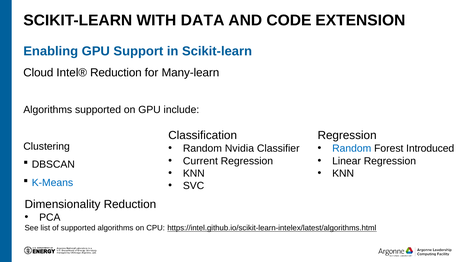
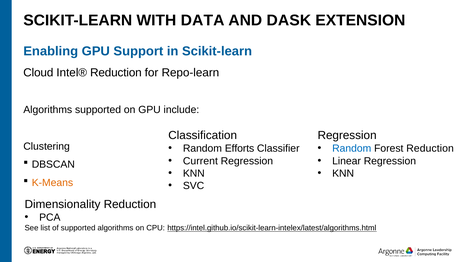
CODE: CODE -> DASK (289, 20)
Many-learn: Many-learn -> Repo-learn (190, 73)
Nvidia: Nvidia -> Efforts (240, 149)
Forest Introduced: Introduced -> Reduction (430, 149)
K-Means colour: blue -> orange (52, 183)
